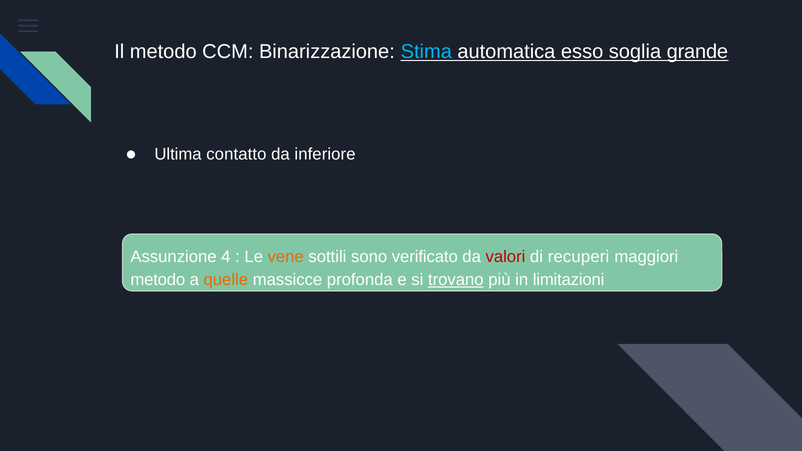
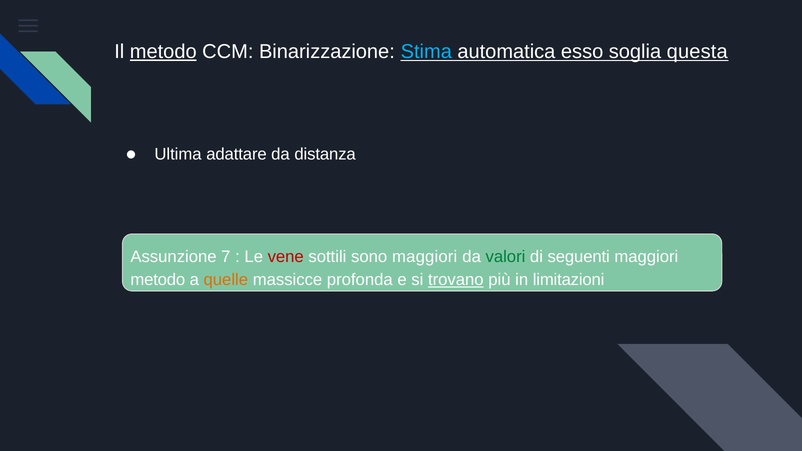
metodo underline: none -> present (163, 52)
grande: grande -> questa (697, 52)
contatto: contatto -> adattare (237, 154)
inferiore: inferiore -> distanza (325, 154)
4: 4 -> 7 (226, 257)
vene colour: orange -> red (286, 257)
sono verificato: verificato -> maggiori (425, 257)
valori colour: red -> green (505, 257)
recuperi: recuperi -> seguenti (579, 257)
